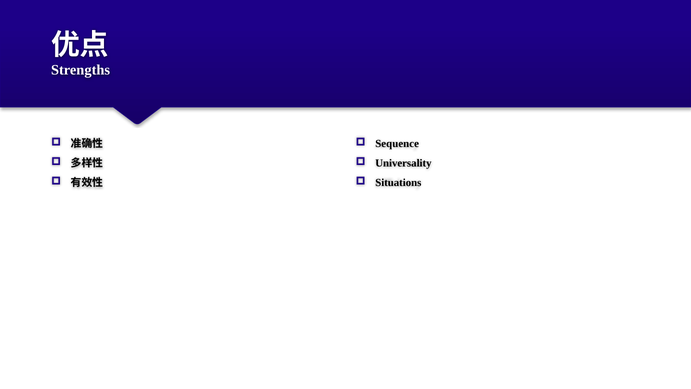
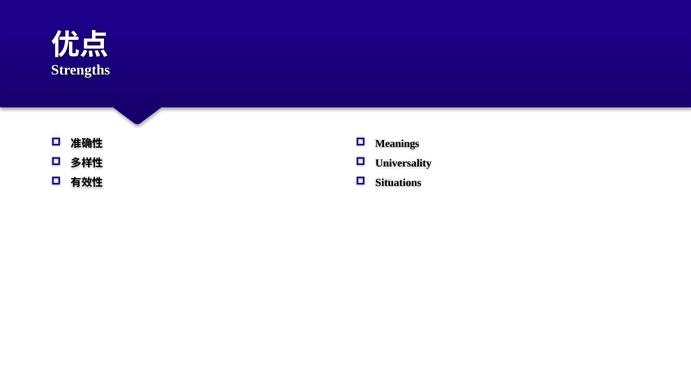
Sequence: Sequence -> Meanings (397, 144)
